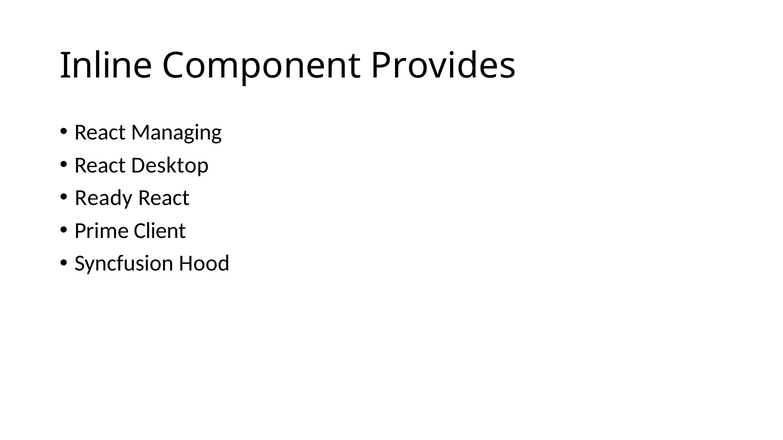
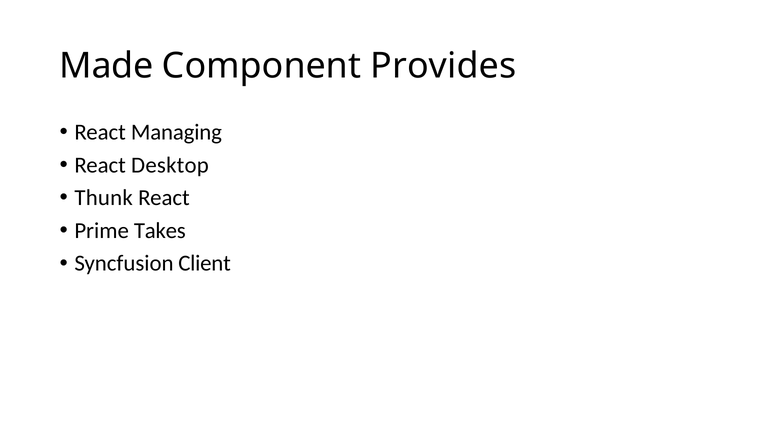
Inline: Inline -> Made (106, 66)
Ready: Ready -> Thunk (104, 198)
Client: Client -> Takes (160, 231)
Hood: Hood -> Client (205, 264)
